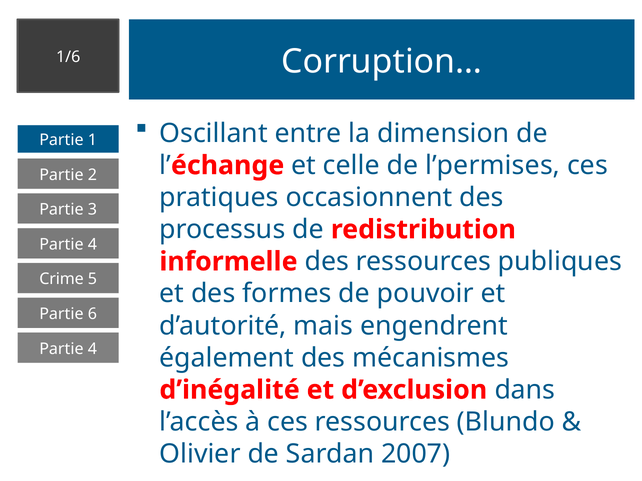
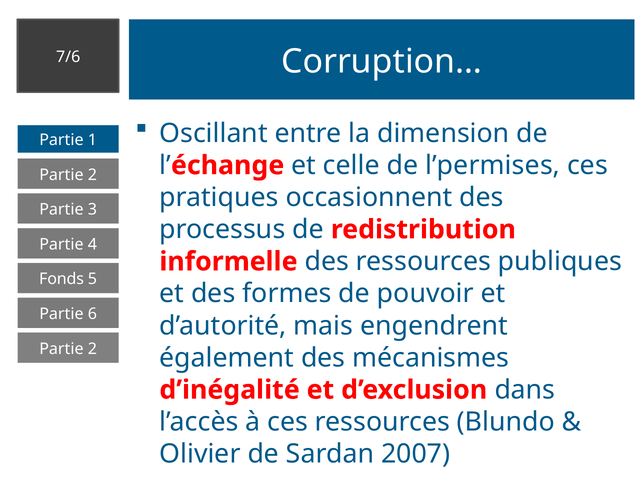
1/6: 1/6 -> 7/6 (68, 57)
Crime: Crime -> Fonds (62, 279)
4: 4 -> 2 (92, 349)
